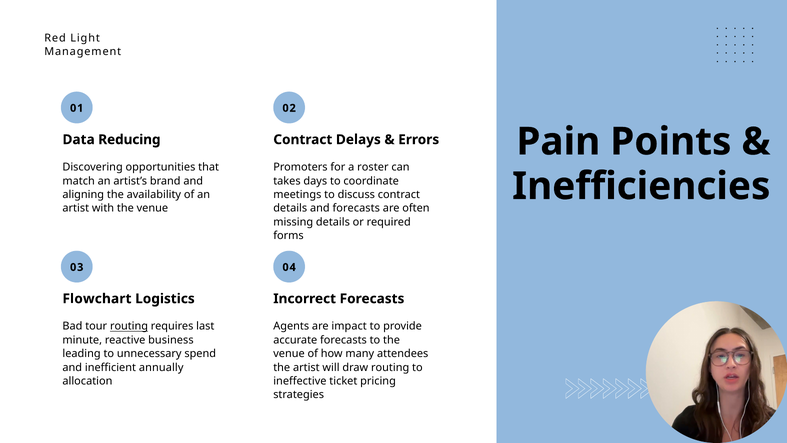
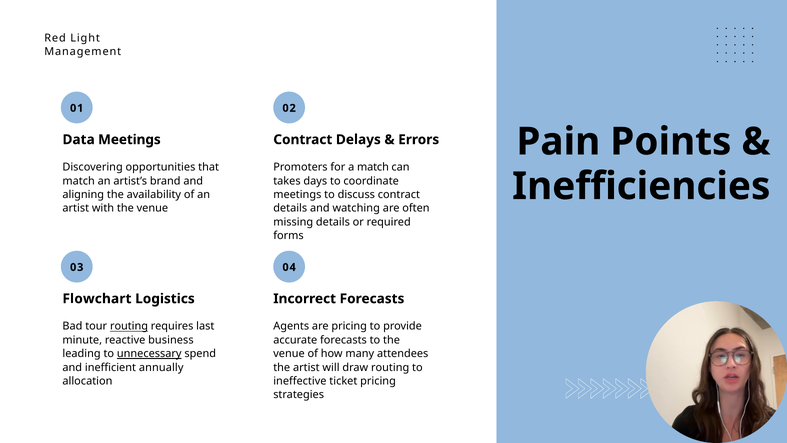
Data Reducing: Reducing -> Meetings (129, 140)
a roster: roster -> match (373, 167)
and forecasts: forecasts -> watching (356, 208)
are impact: impact -> pricing (349, 326)
unnecessary underline: none -> present (149, 353)
